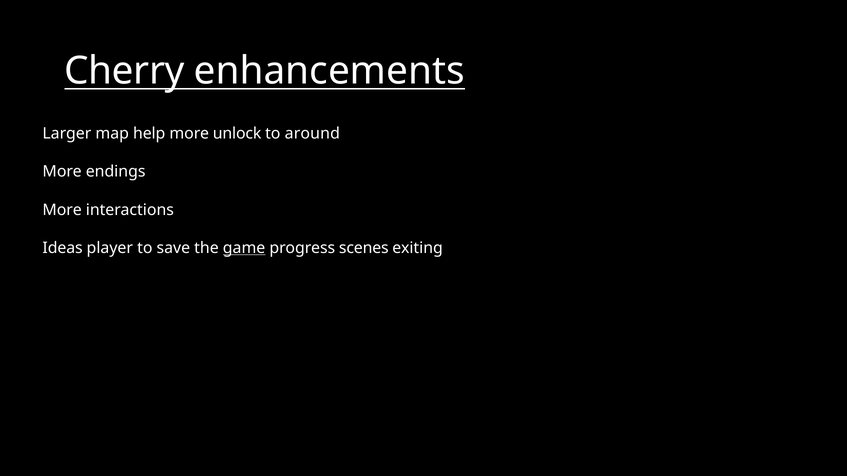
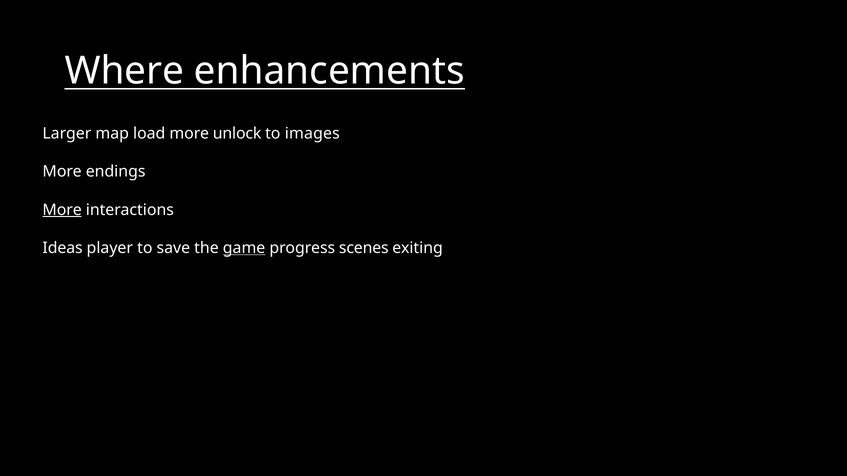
Cherry: Cherry -> Where (124, 71)
help: help -> load (149, 134)
around: around -> images (312, 134)
More underline: none -> present (62, 210)
